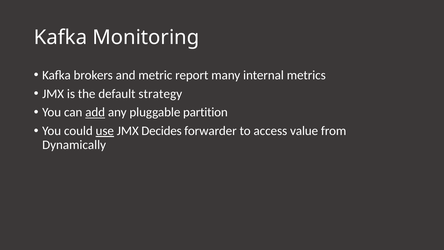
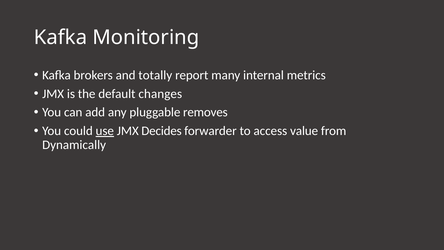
metric: metric -> totally (155, 75)
strategy: strategy -> changes (160, 94)
add underline: present -> none (95, 112)
partition: partition -> removes (205, 112)
